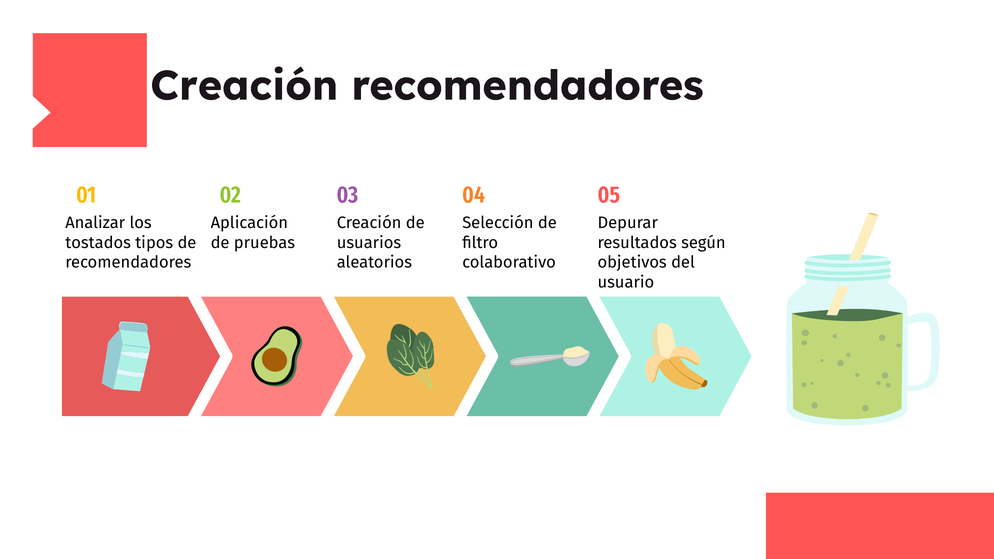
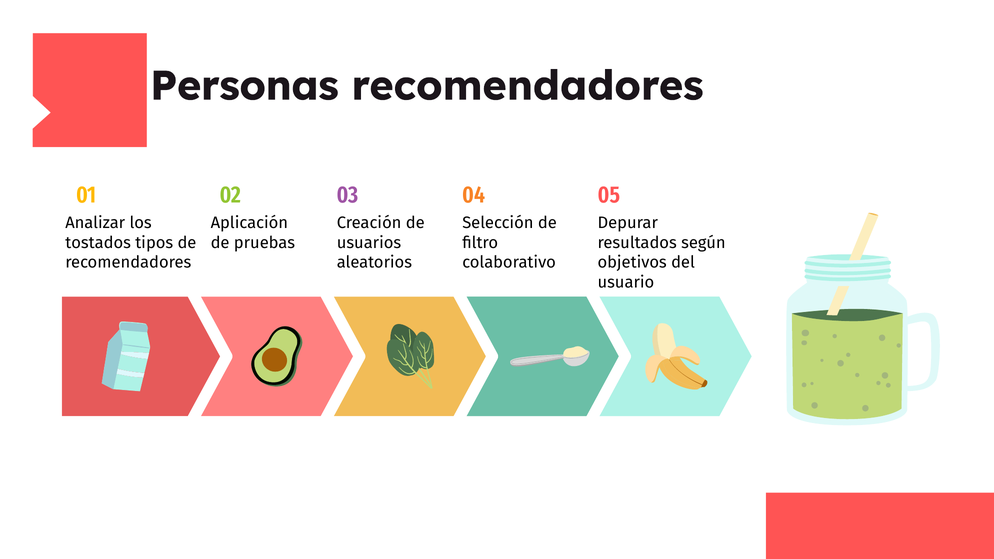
Creación: Creación -> Personas (244, 86)
